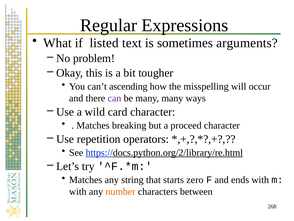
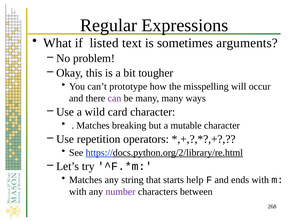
ascending: ascending -> prototype (128, 86)
proceed: proceed -> mutable (186, 125)
zero: zero -> help (195, 179)
number colour: orange -> purple (120, 191)
